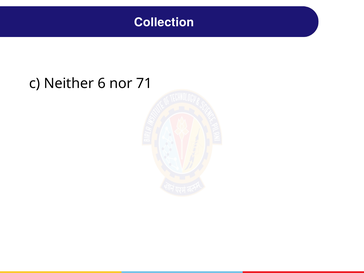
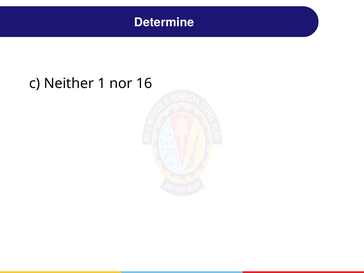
Collection: Collection -> Determine (164, 22)
6: 6 -> 1 (102, 83)
71: 71 -> 16 (144, 83)
